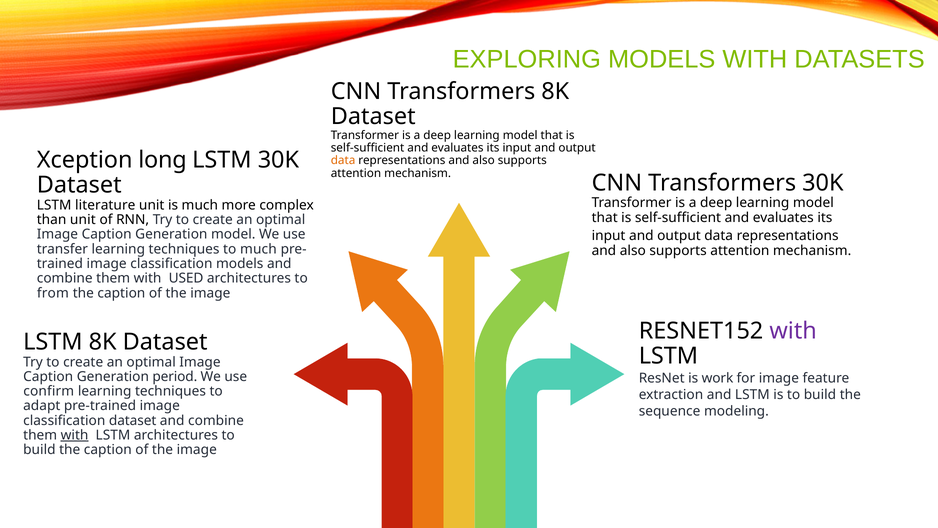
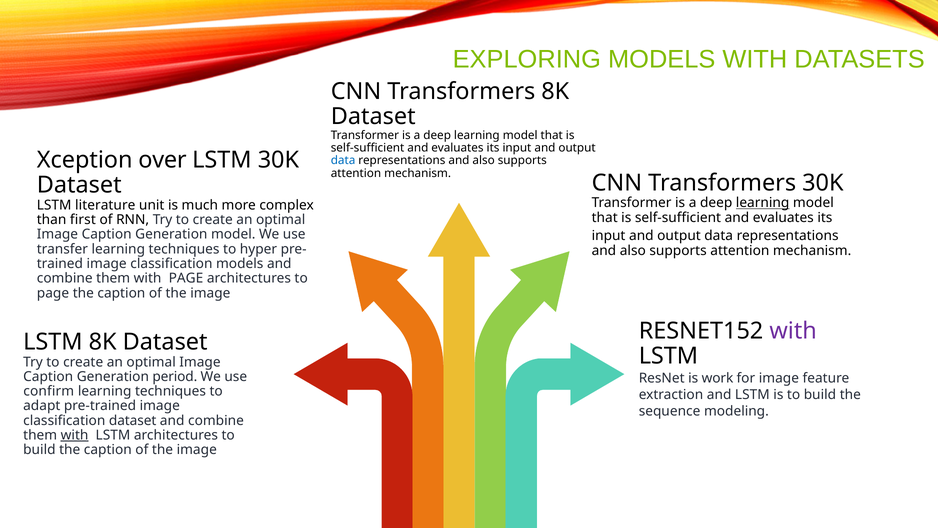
long: long -> over (162, 160)
data colour: orange -> blue (343, 161)
learning underline: none -> present (763, 203)
than unit: unit -> first (83, 220)
to much: much -> hyper (258, 249)
with USED: USED -> PAGE (186, 278)
from: from -> page (53, 293)
